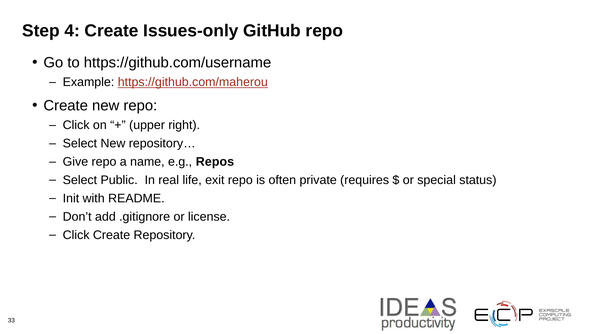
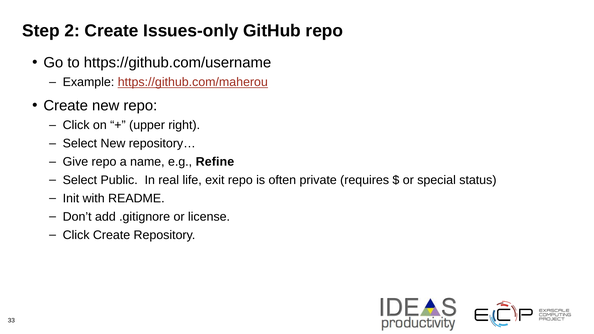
4: 4 -> 2 (72, 31)
Repos: Repos -> Refine (215, 162)
